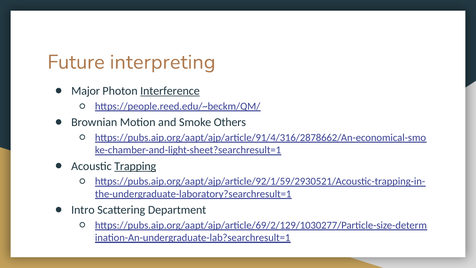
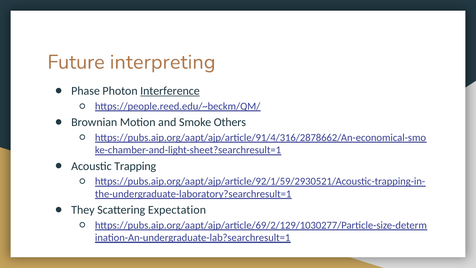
Major: Major -> Phase (86, 91)
Trapping underline: present -> none (135, 166)
Intro: Intro -> They (83, 210)
Department: Department -> Expectation (177, 210)
